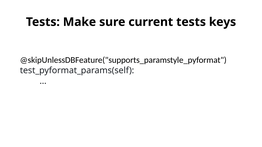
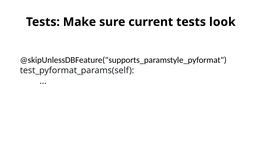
keys: keys -> look (222, 22)
